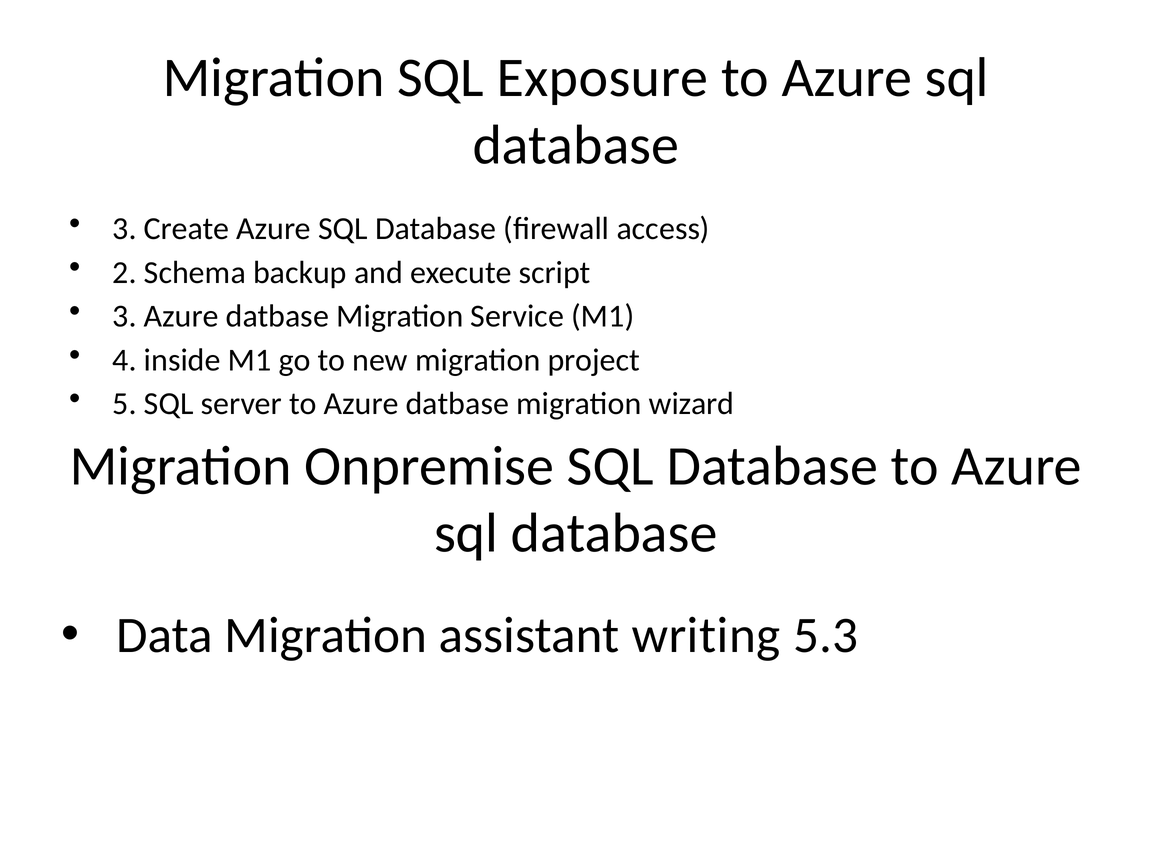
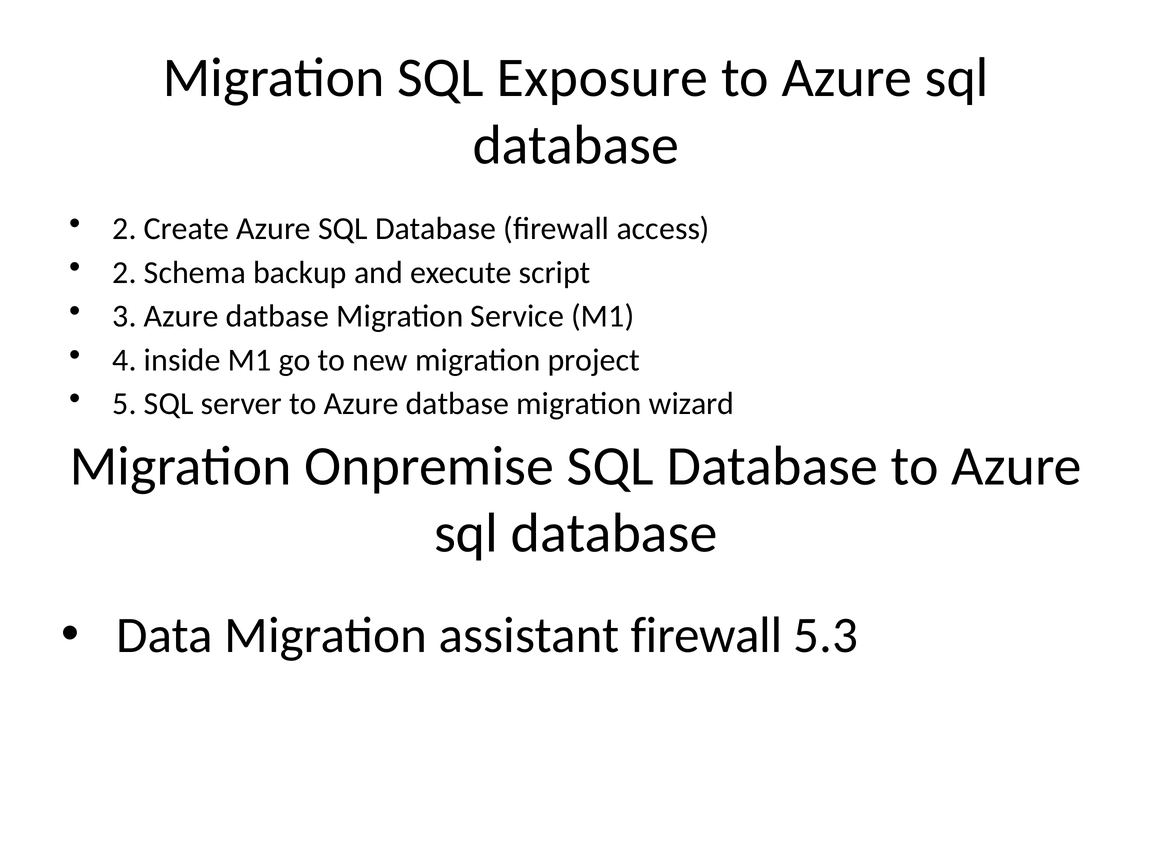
3: 3 -> 2 (124, 229)
assistant writing: writing -> firewall (707, 635)
